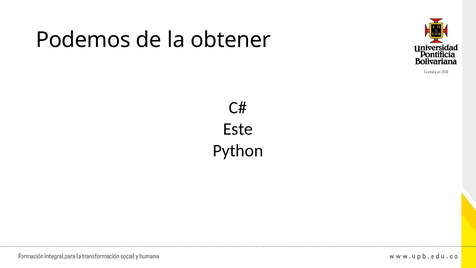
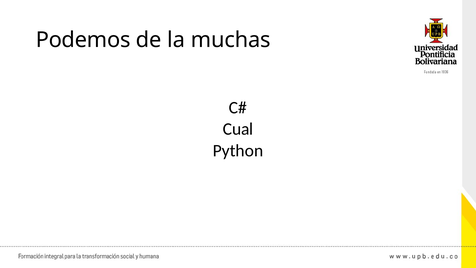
obtener: obtener -> muchas (231, 40)
Este: Este -> Cual (238, 129)
